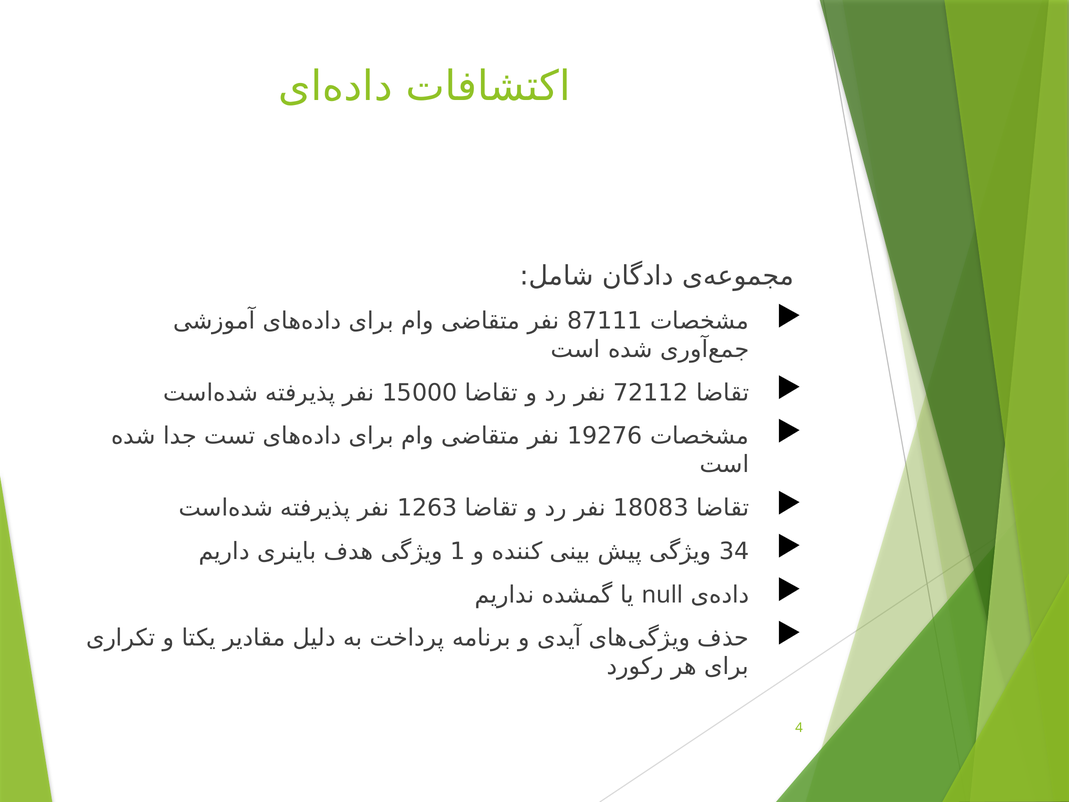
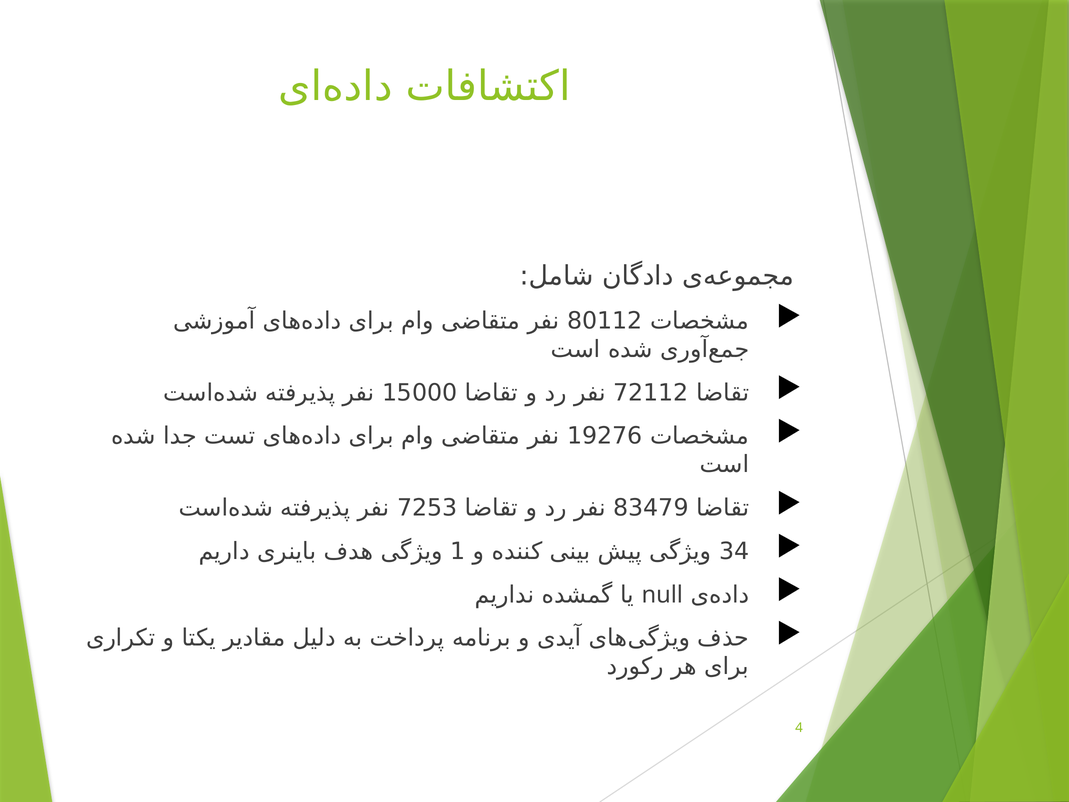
87111: 87111 -> 80112 (605, 321)
1263: 1263 -> 7253 (427, 508)
18083: 18083 -> 83479 (651, 508)
